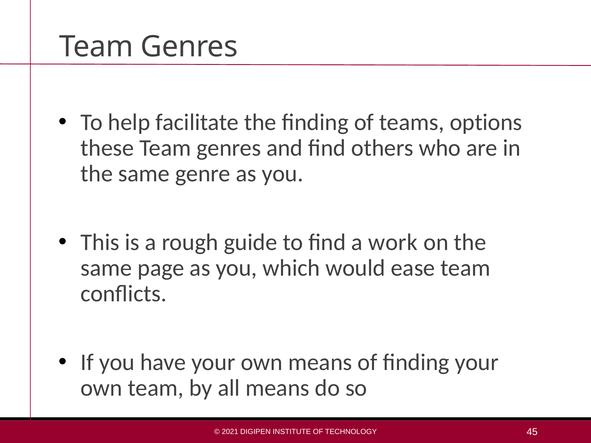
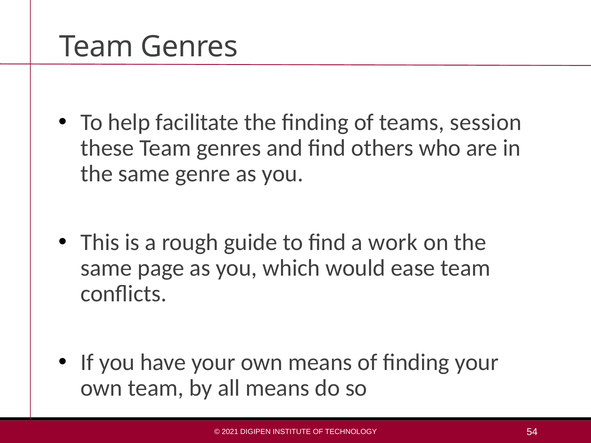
options: options -> session (486, 122)
45: 45 -> 54 (532, 432)
